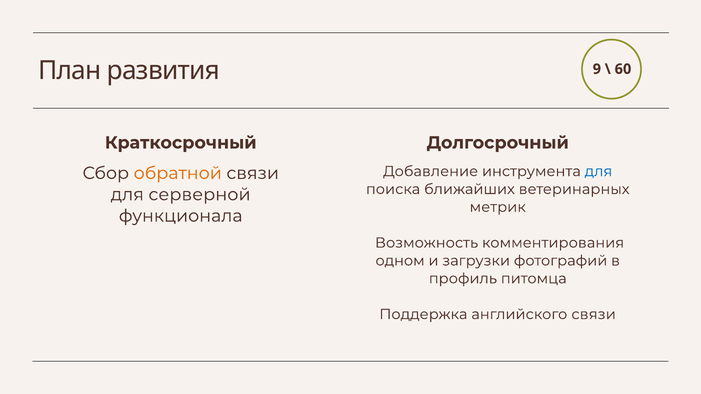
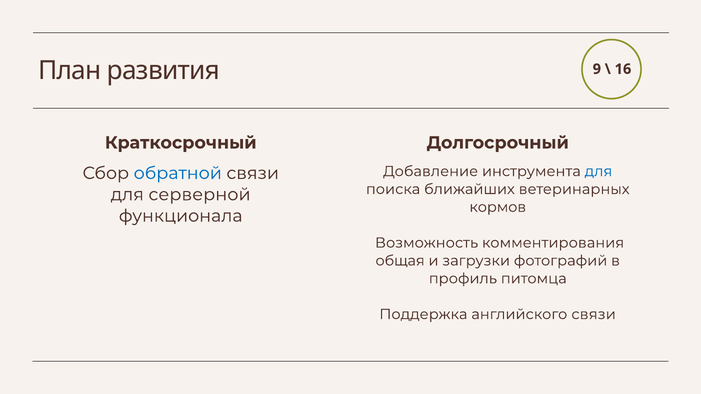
60: 60 -> 16 (623, 69)
обратной colour: orange -> blue (178, 173)
метрик: метрик -> кормов (498, 207)
одном: одном -> общая (400, 261)
